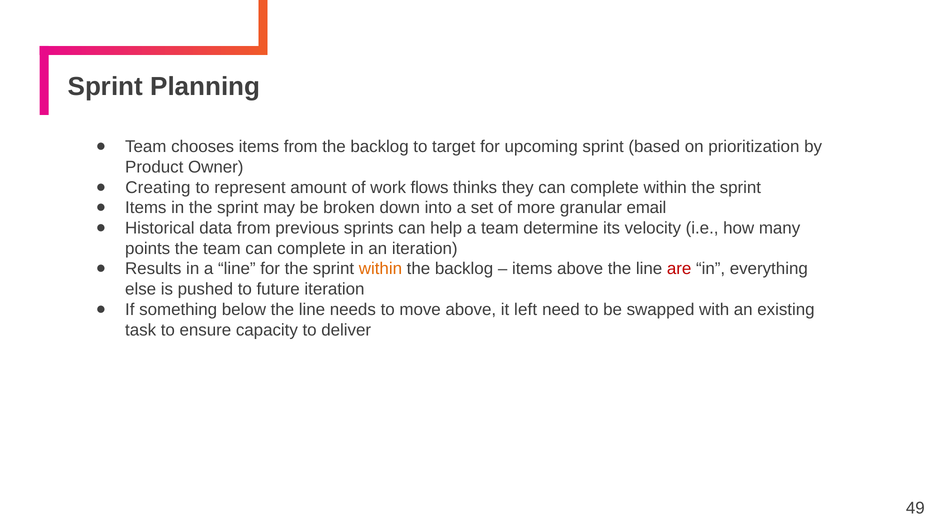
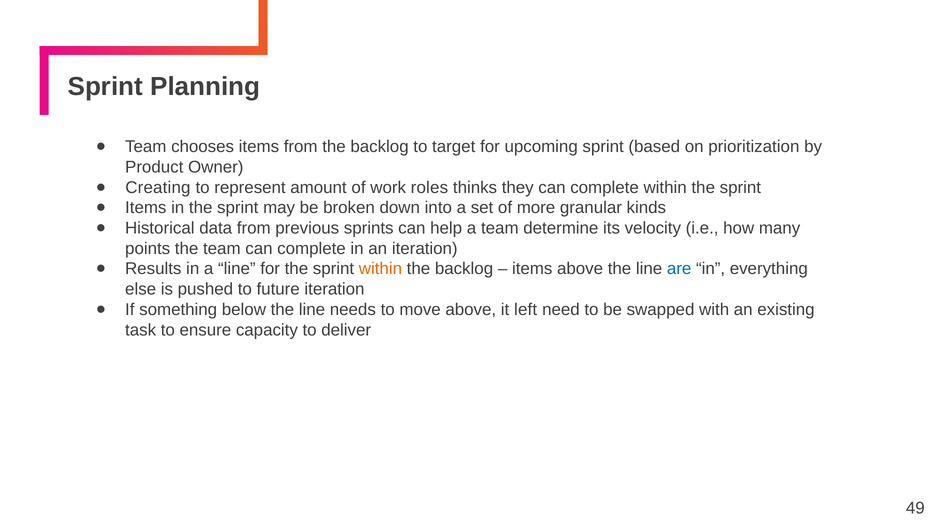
flows: flows -> roles (429, 187)
email: email -> kinds (646, 208)
are colour: red -> blue (679, 269)
